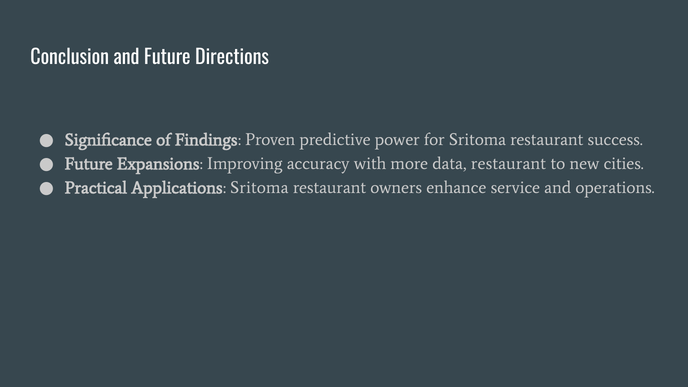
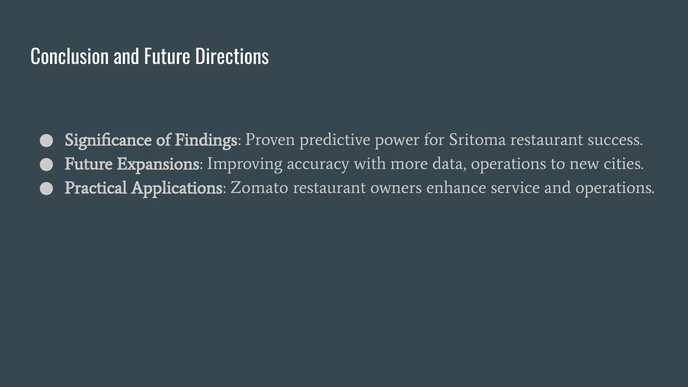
data restaurant: restaurant -> operations (509, 164)
Applications Sritoma: Sritoma -> Zomato (259, 188)
